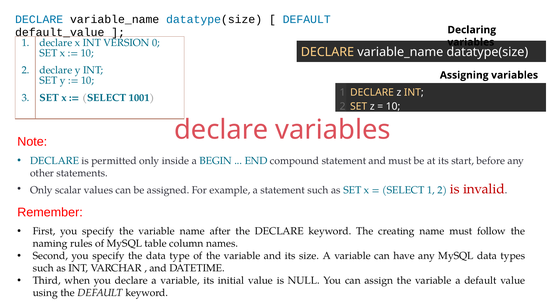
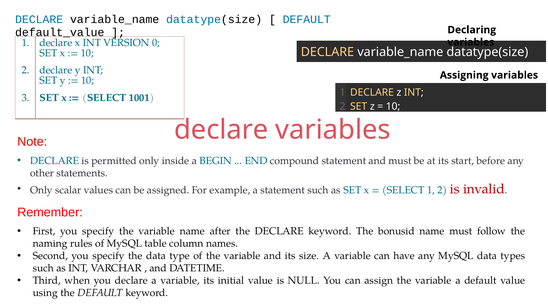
creating: creating -> bonusid (396, 231)
